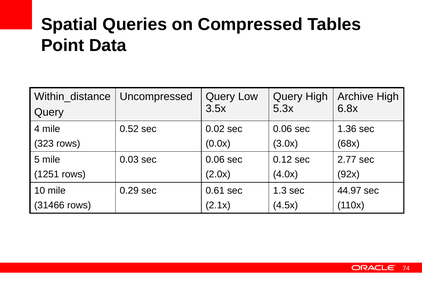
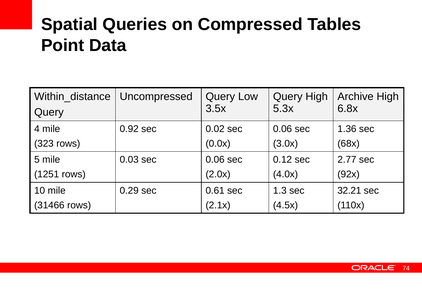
0.52: 0.52 -> 0.92 (129, 129)
44.97: 44.97 -> 32.21 (349, 191)
